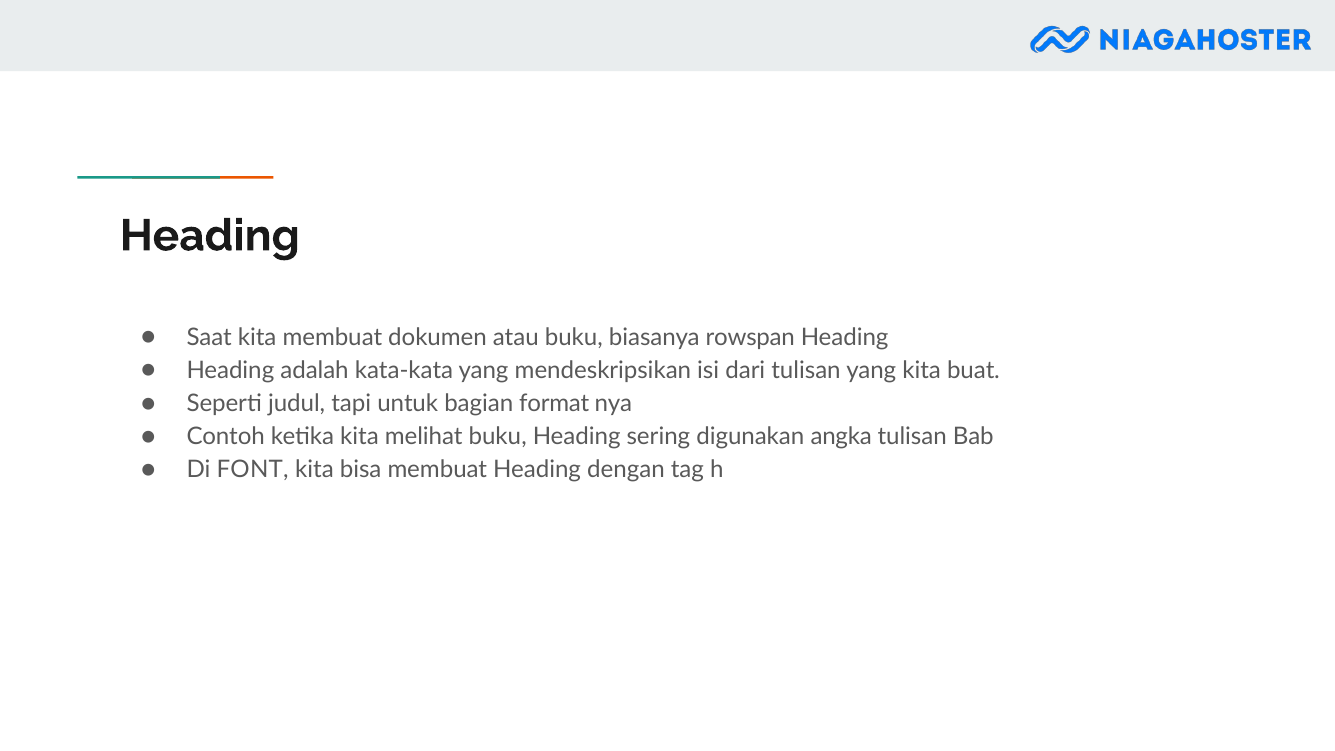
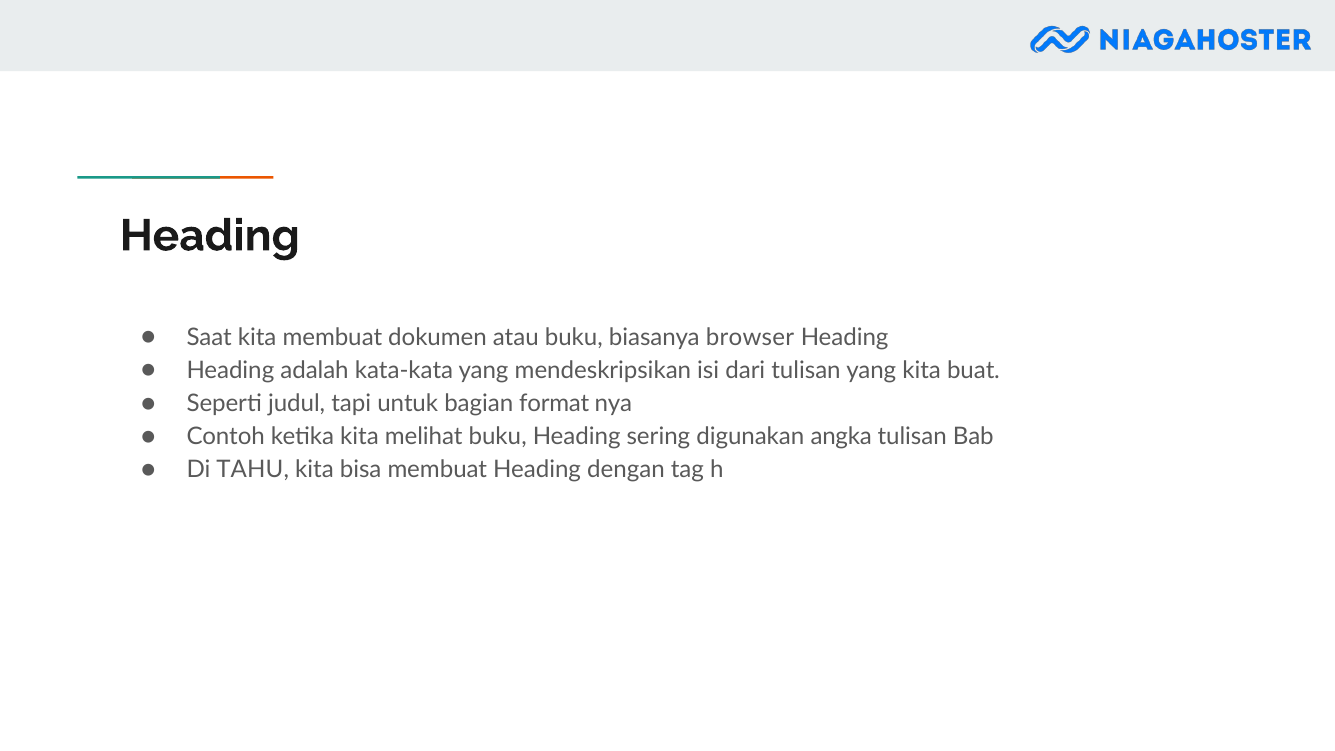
rowspan: rowspan -> browser (750, 337)
FONT: FONT -> TAHU (253, 470)
